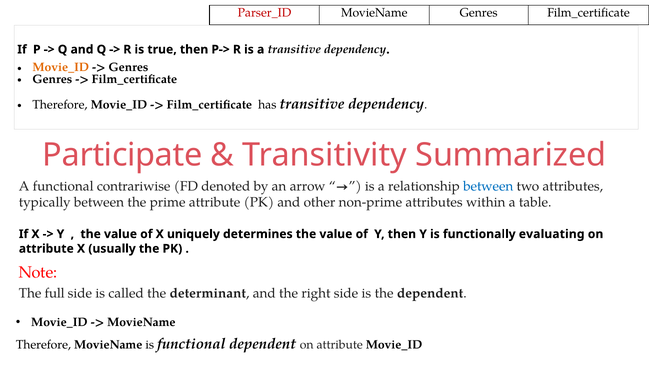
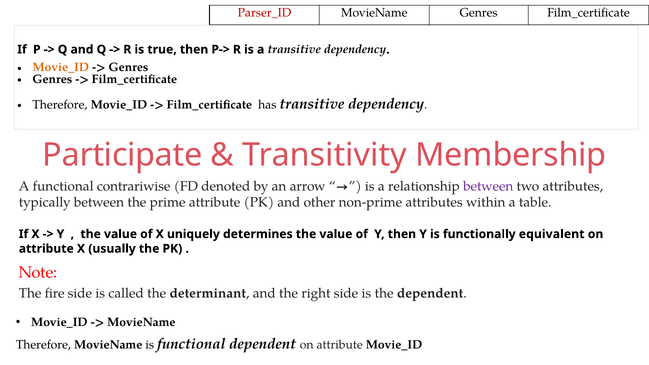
Summarized: Summarized -> Membership (511, 155)
between colour: blue -> purple (488, 186)
evaluating: evaluating -> equivalent (552, 234)
full: full -> fire (55, 293)
